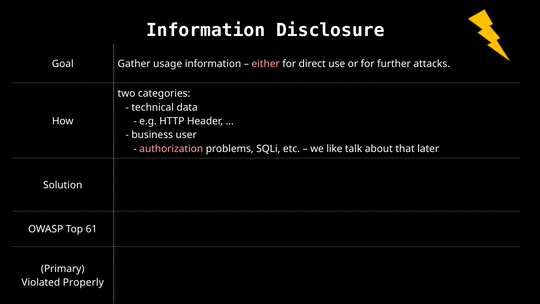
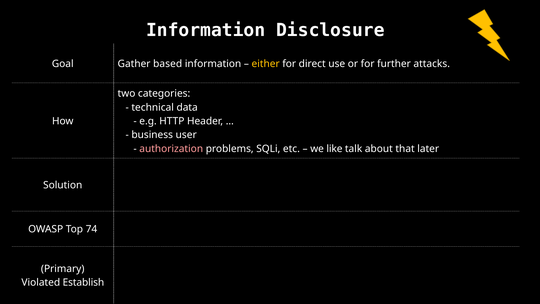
usage: usage -> based (168, 64)
either colour: pink -> yellow (266, 64)
61: 61 -> 74 (91, 229)
Properly: Properly -> Establish (83, 282)
